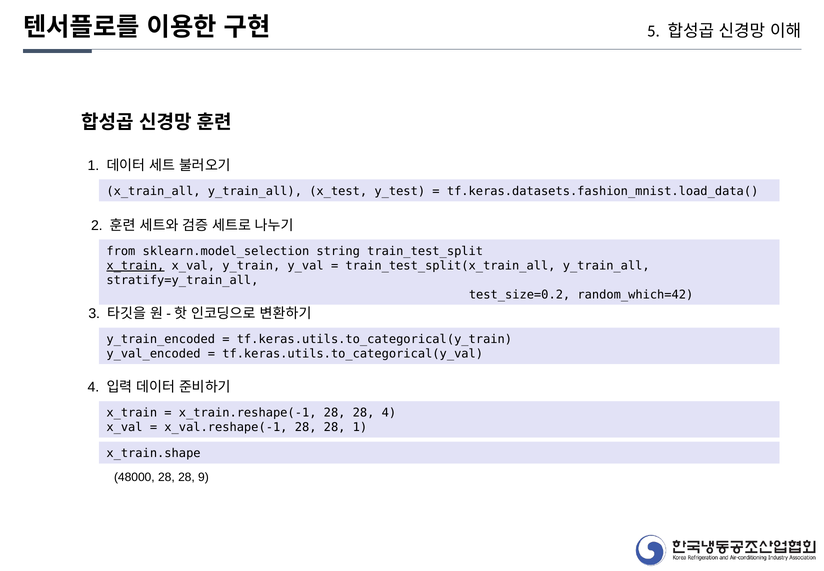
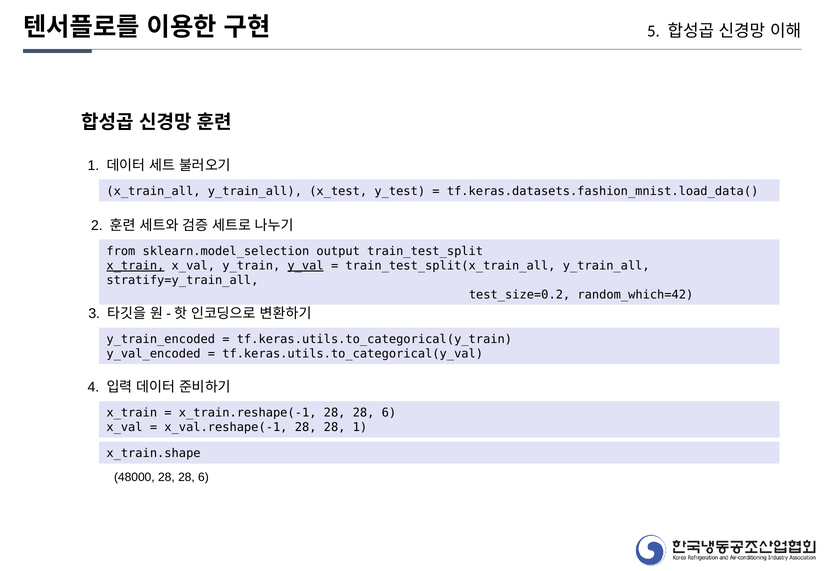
string: string -> output (338, 251)
y_val underline: none -> present (306, 265)
x_train.reshape(-1 28 28 4: 4 -> 6 (389, 413)
48000 28 28 9: 9 -> 6 (203, 477)
